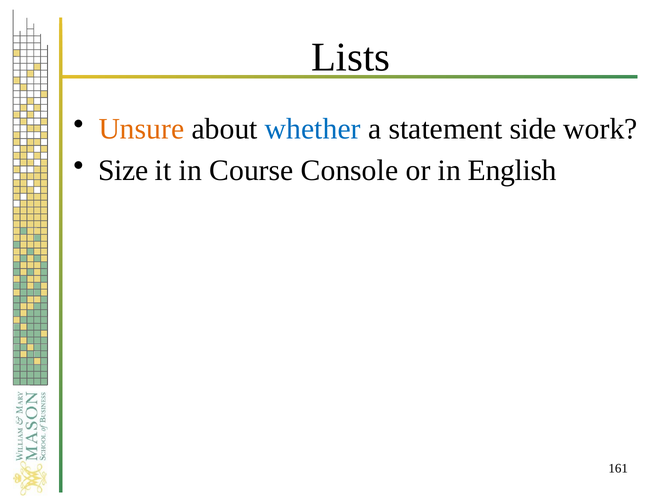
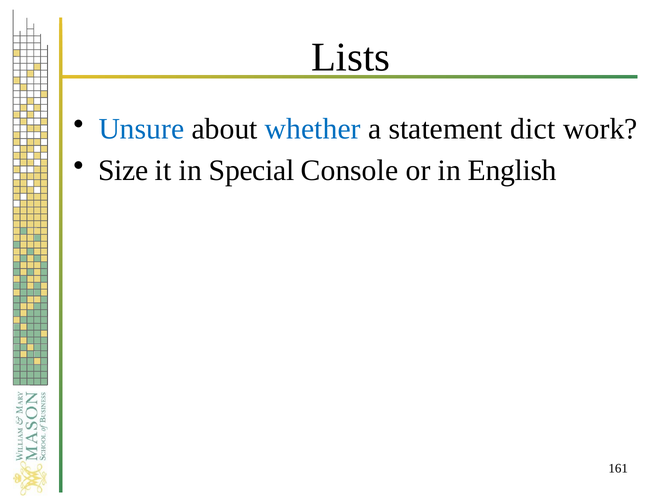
Unsure colour: orange -> blue (141, 129)
side: side -> dict (533, 129)
Course: Course -> Special (252, 171)
